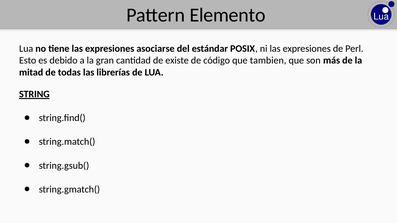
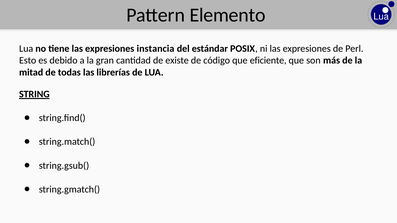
asociarse: asociarse -> instancia (155, 49)
tambien: tambien -> eficiente (268, 60)
